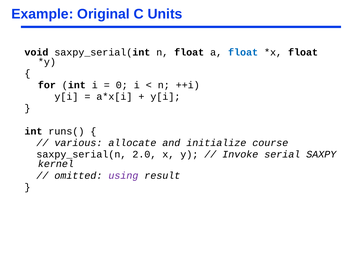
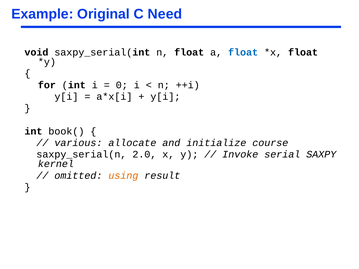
Units: Units -> Need (165, 14)
runs(: runs( -> book( (66, 131)
using colour: purple -> orange (123, 176)
